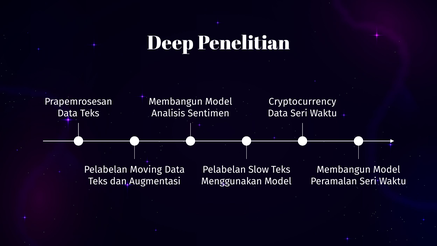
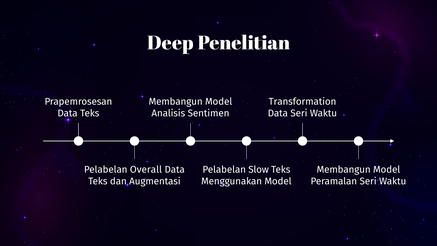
Cryptocurrency: Cryptocurrency -> Transformation (302, 102)
Moving: Moving -> Overall (146, 170)
